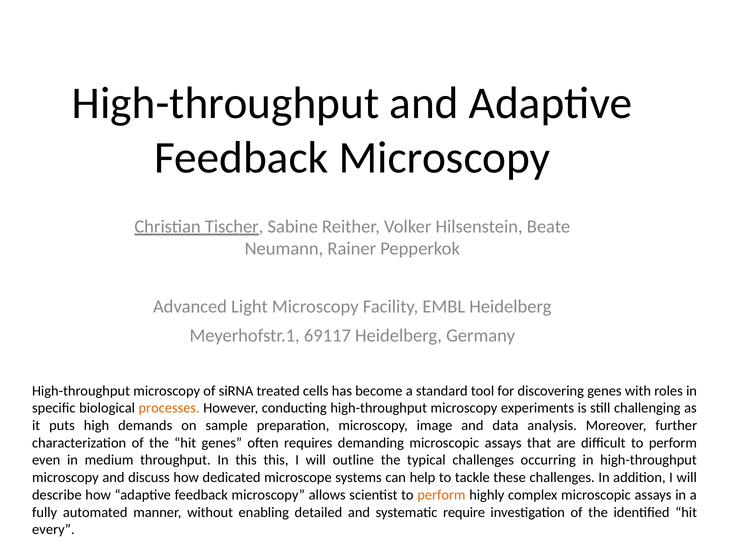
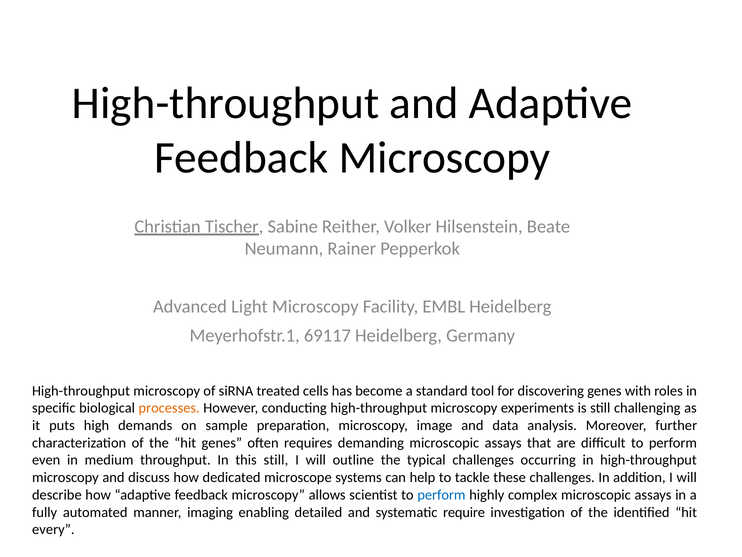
this this: this -> still (276, 460)
perform colour: orange -> blue (441, 494)
without: without -> imaging (210, 512)
